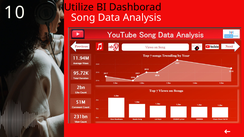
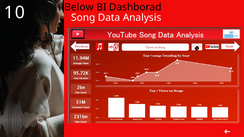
Utilize: Utilize -> Below (79, 7)
